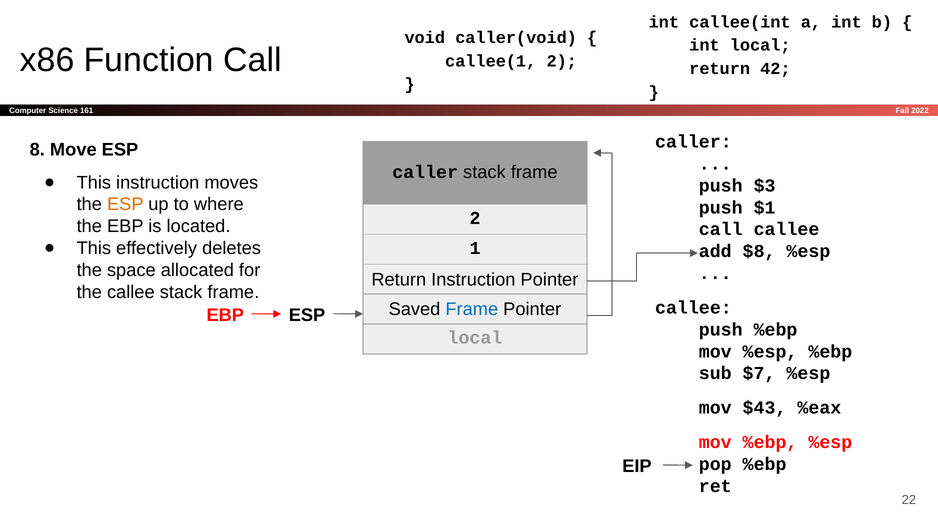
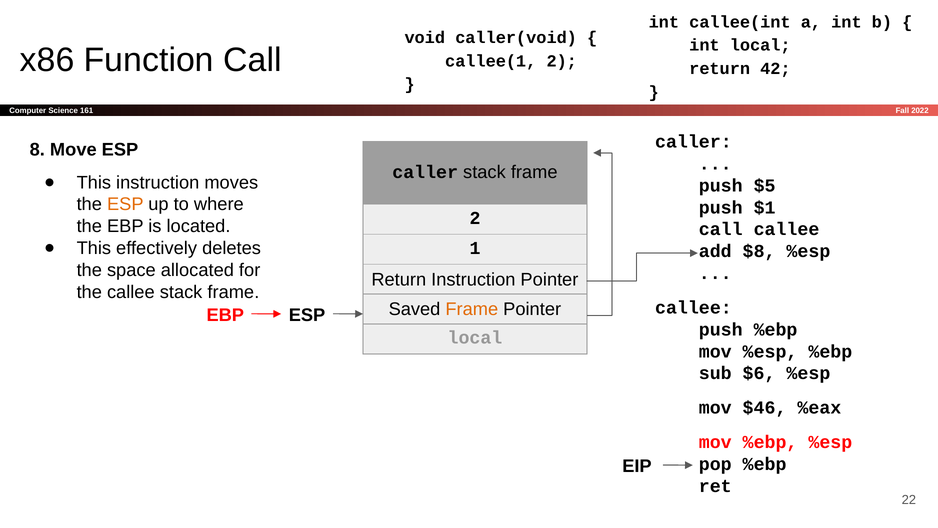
$3: $3 -> $5 (765, 185)
Frame colour: blue -> orange (472, 309)
$7: $7 -> $6 (759, 373)
$43: $43 -> $46 (765, 408)
